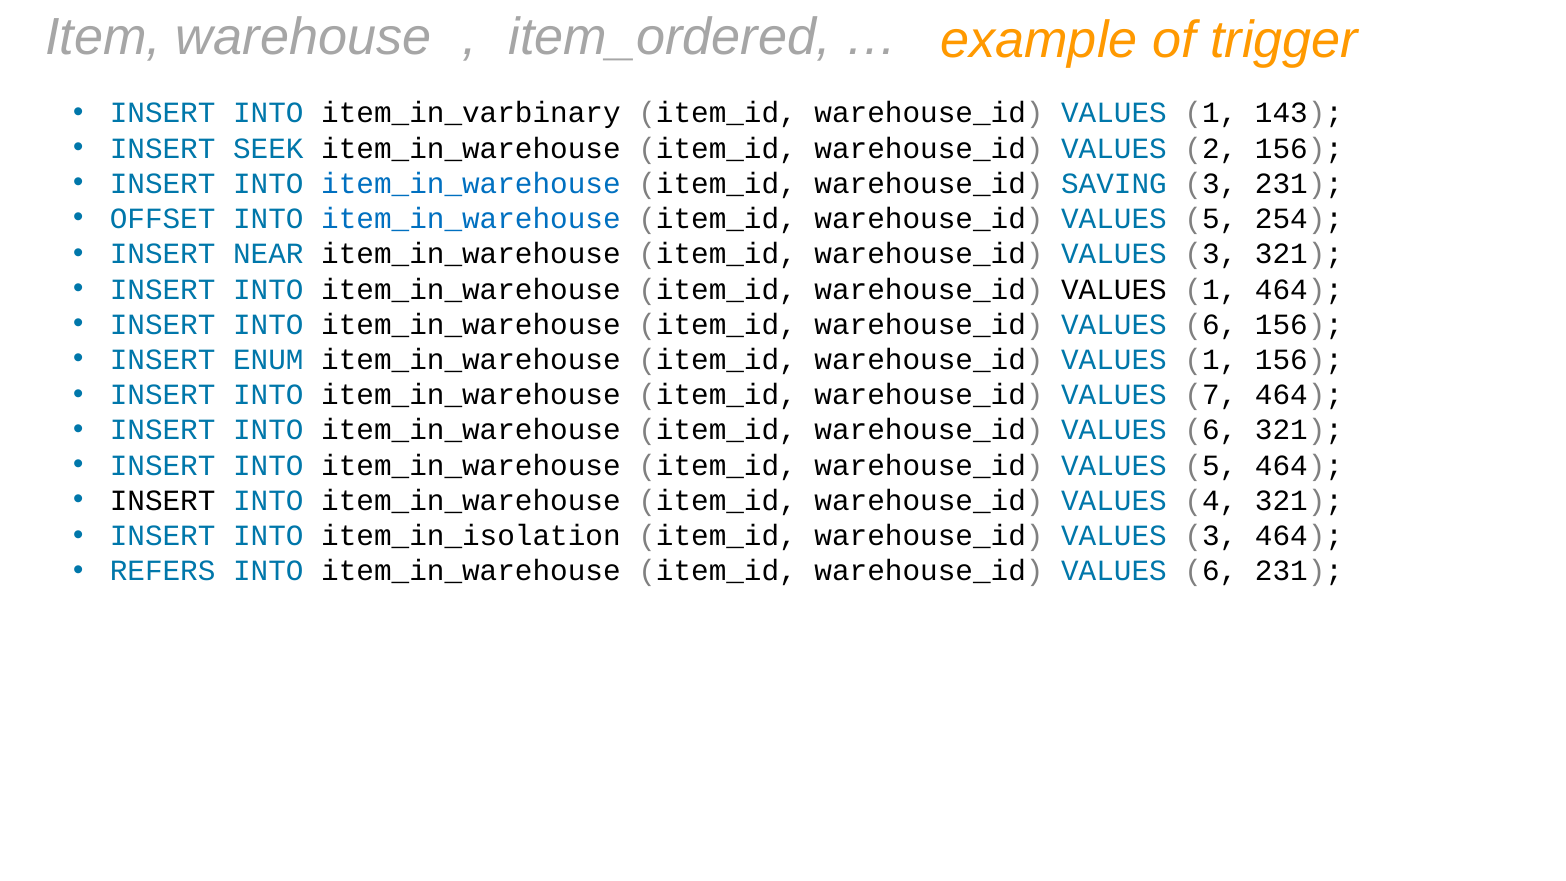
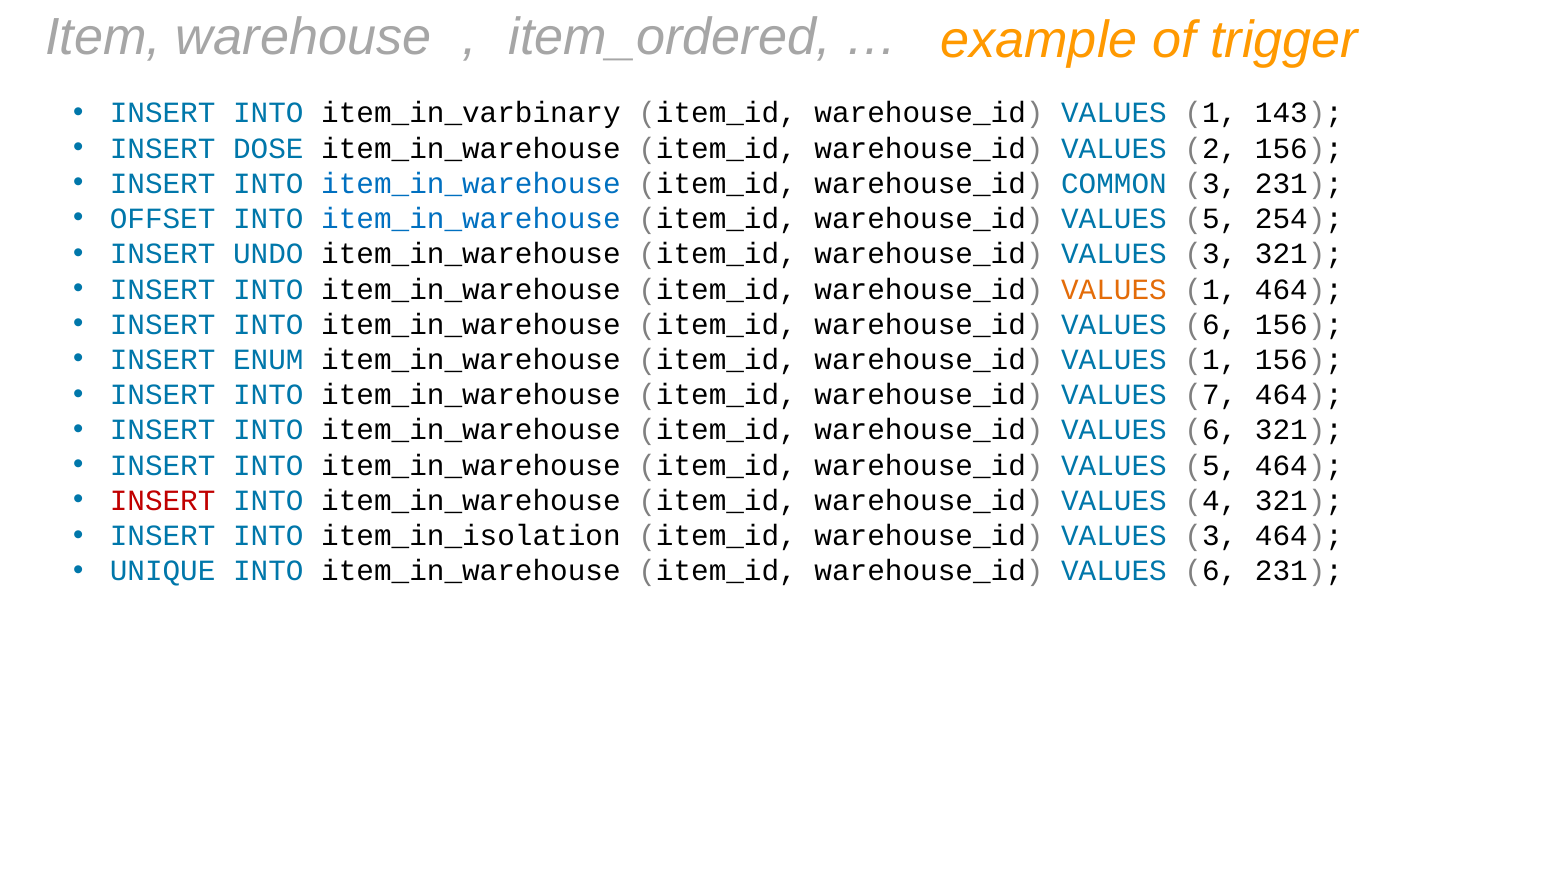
SEEK: SEEK -> DOSE (268, 148)
SAVING: SAVING -> COMMON (1114, 184)
NEAR: NEAR -> UNDO (268, 254)
VALUES colour: black -> orange (1114, 289)
INSERT colour: black -> red (163, 501)
REFERS: REFERS -> UNIQUE (163, 571)
